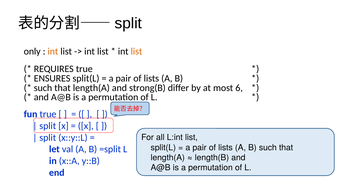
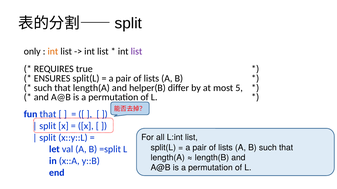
list colour: orange -> purple (136, 52)
strong(B: strong(B -> helper(B (147, 88)
6: 6 -> 5 (239, 88)
fun true: true -> that (48, 114)
